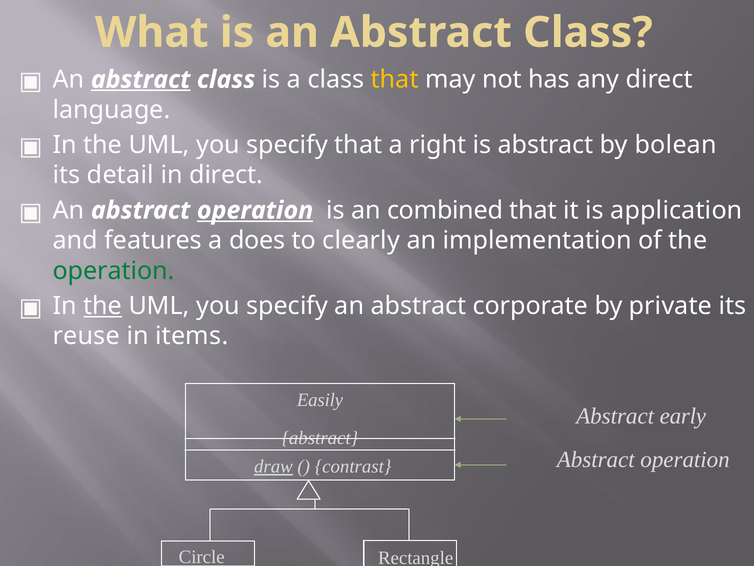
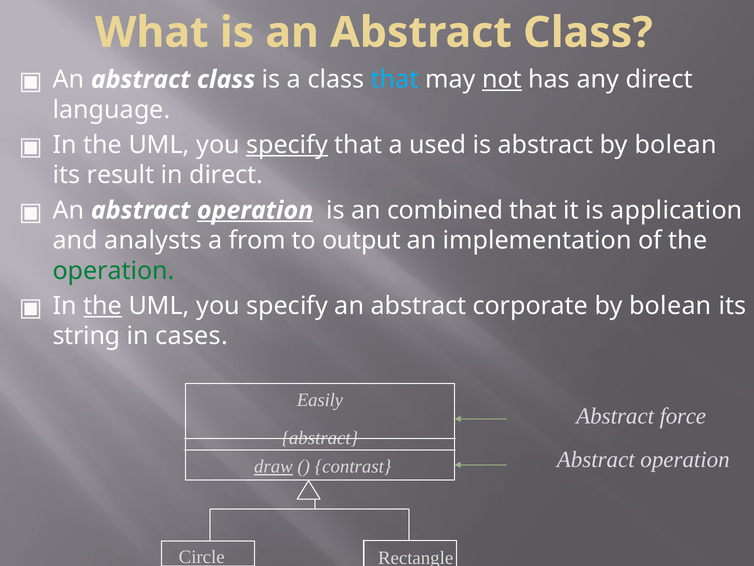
abstract underline: present -> none (141, 80)
that colour: yellow -> light blue (395, 80)
not underline: none -> present (502, 80)
specify underline: none -> present (287, 145)
right: right -> used (438, 145)
detail: detail -> result (121, 175)
features: features -> analysts (153, 240)
does: does -> from (257, 240)
clearly: clearly -> output (361, 240)
private: private -> bolean (670, 306)
reuse: reuse -> string (87, 336)
items: items -> cases (192, 336)
early: early -> force (683, 416)
